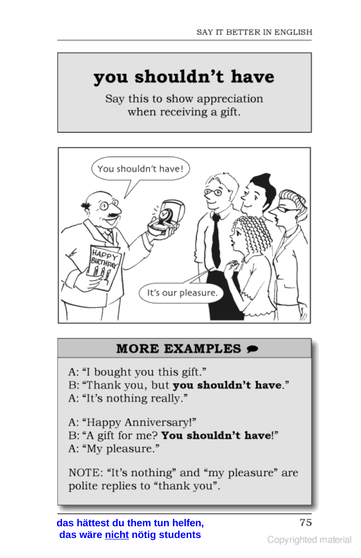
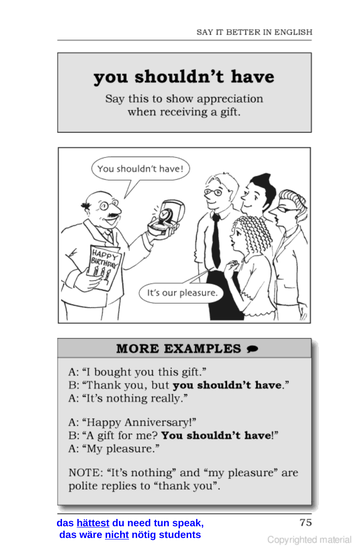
hättest underline: none -> present (93, 523)
them: them -> need (139, 523)
helfen: helfen -> speak (188, 523)
